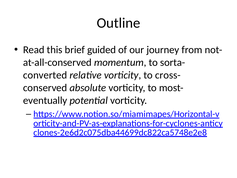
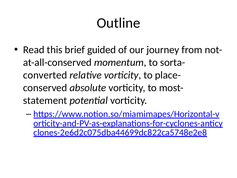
cross-: cross- -> place- (168, 75)
eventually: eventually -> statement (45, 100)
